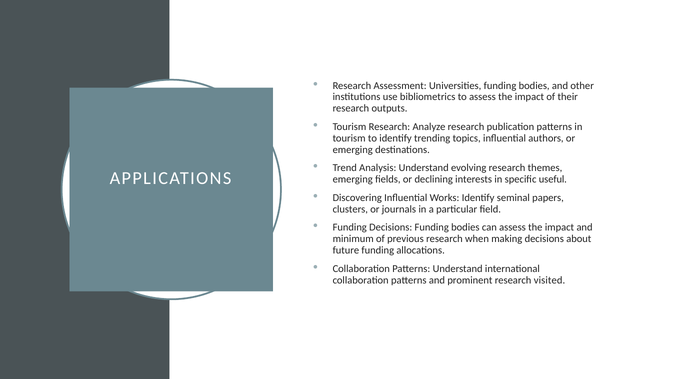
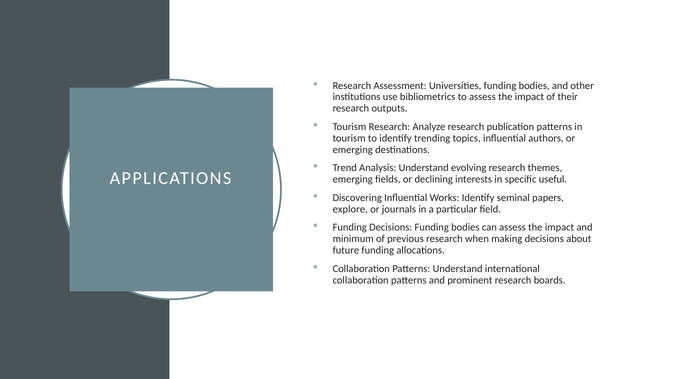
clusters: clusters -> explore (350, 209)
visited: visited -> boards (550, 280)
